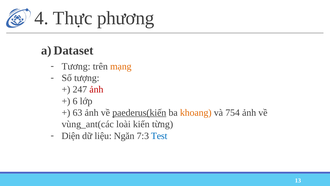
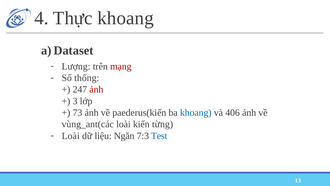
Thực phương: phương -> khoang (126, 18)
Tương: Tương -> Lượng (76, 66)
mạng colour: orange -> red (121, 66)
tượng: tượng -> thống (87, 78)
6: 6 -> 3 (75, 101)
63: 63 -> 73 (77, 112)
paederus(kiến underline: present -> none (139, 112)
khoang colour: orange -> blue (196, 112)
754: 754 -> 406 (233, 112)
Diện: Diện -> Loài (71, 136)
